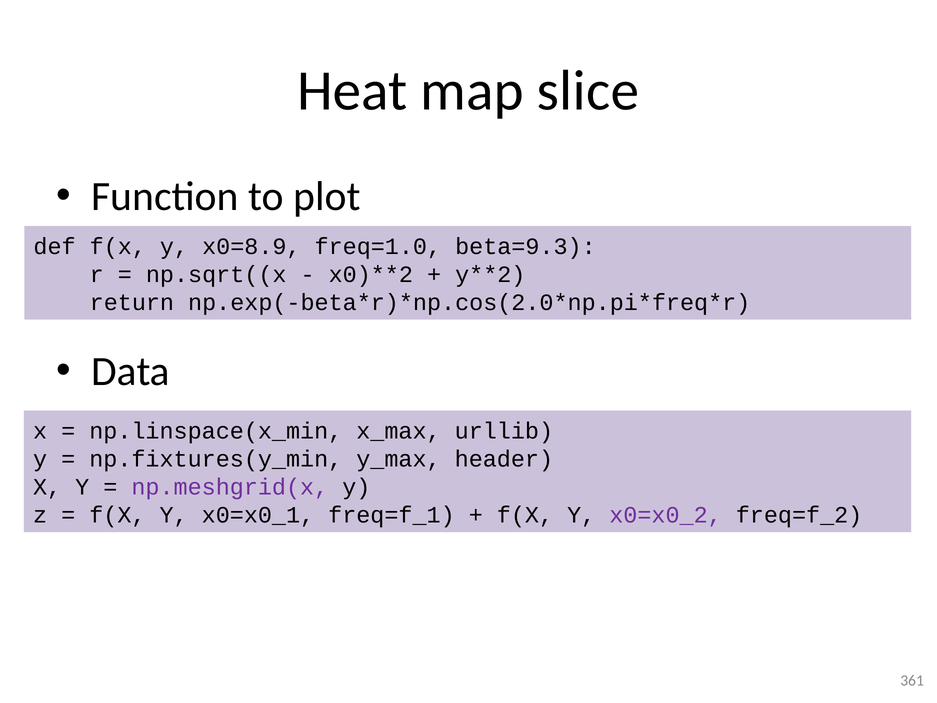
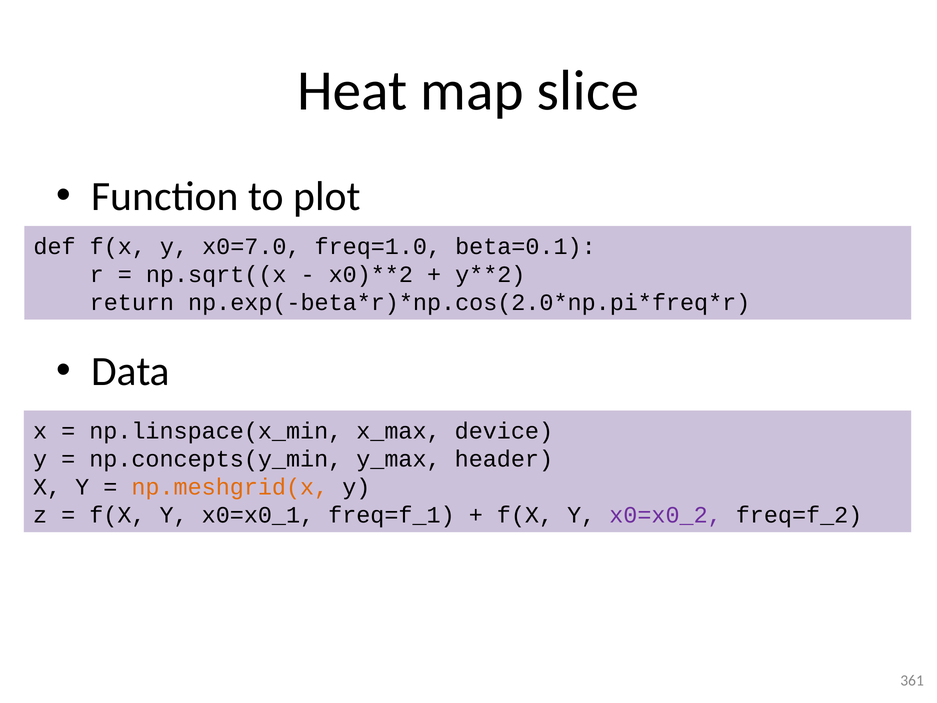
x0=8.9: x0=8.9 -> x0=7.0 (251, 246)
beta=9.3: beta=9.3 -> beta=0.1 (525, 246)
urllib: urllib -> device (504, 431)
np.fixtures(y_min: np.fixtures(y_min -> np.concepts(y_min (216, 459)
np.meshgrid(x colour: purple -> orange (230, 487)
